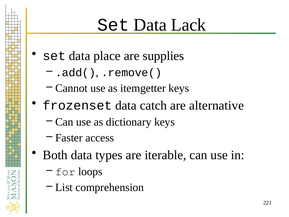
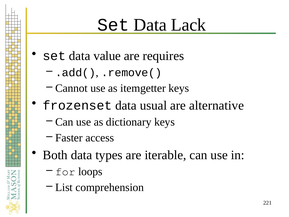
place: place -> value (107, 56)
supplies: supplies -> requires (163, 56)
catch: catch -> usual (153, 105)
